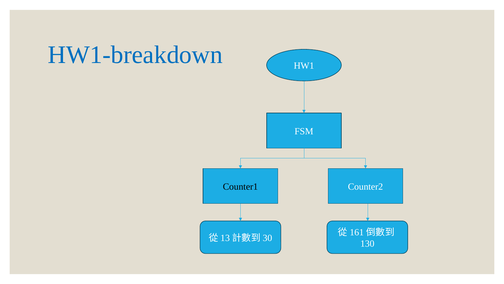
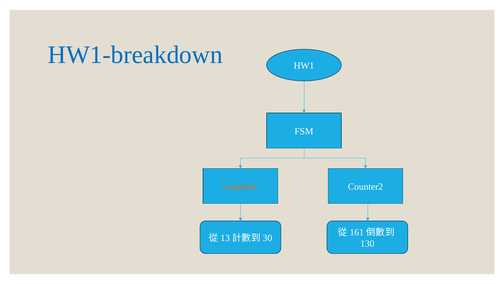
Counter1 colour: black -> orange (240, 186)
